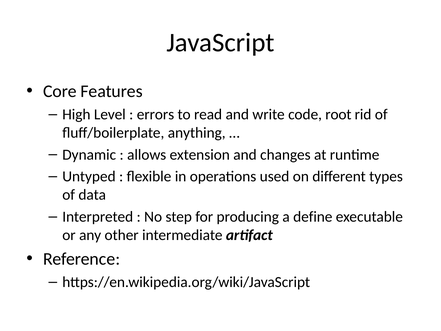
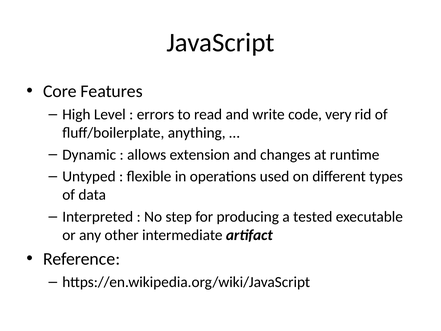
root: root -> very (338, 114)
define: define -> tested (313, 217)
